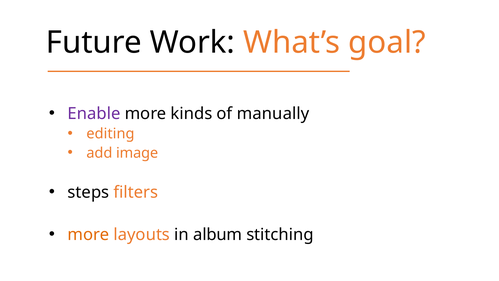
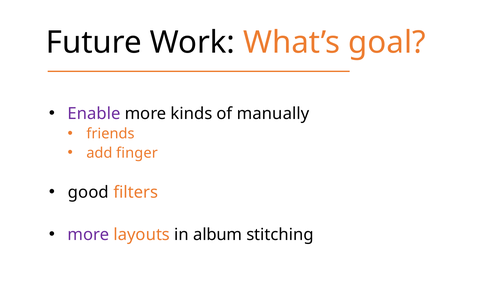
editing: editing -> friends (110, 134)
image: image -> finger (137, 153)
steps: steps -> good (88, 192)
more colour: orange -> purple (88, 234)
